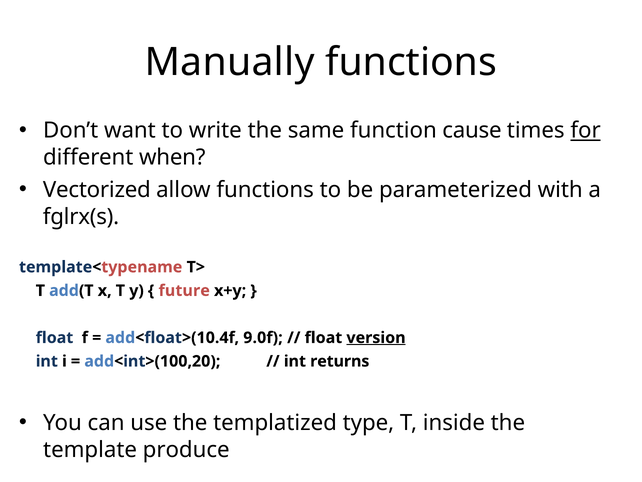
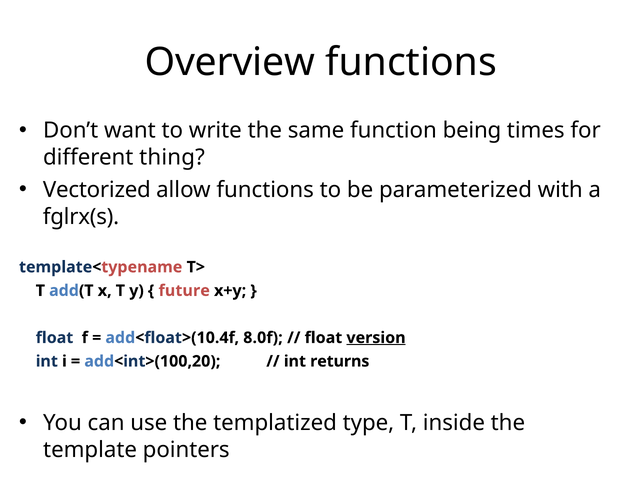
Manually: Manually -> Overview (230, 62)
cause: cause -> being (472, 130)
for underline: present -> none (586, 130)
when: when -> thing (172, 157)
9.0f: 9.0f -> 8.0f (263, 337)
produce: produce -> pointers (186, 449)
